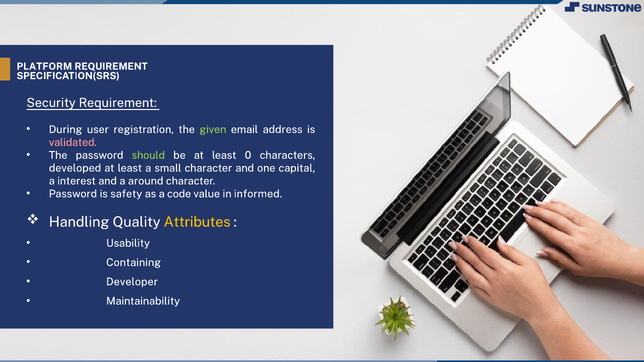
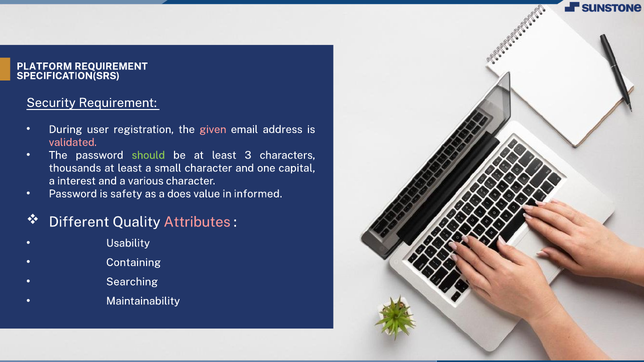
given colour: light green -> pink (213, 130)
0: 0 -> 3 (248, 155)
developed: developed -> thousands (75, 168)
around: around -> various (146, 181)
code: code -> does (179, 194)
Handling: Handling -> Different (79, 222)
Attributes colour: yellow -> pink (197, 222)
Developer: Developer -> Searching (132, 282)
